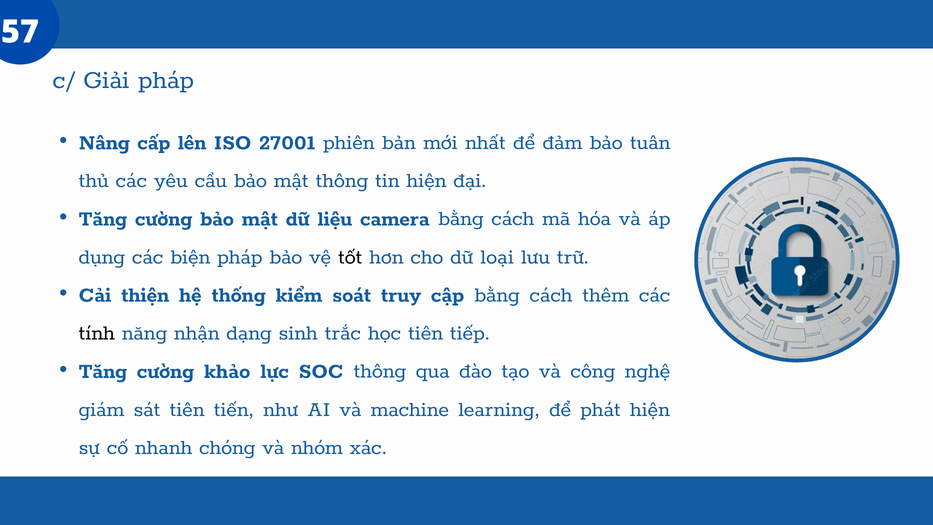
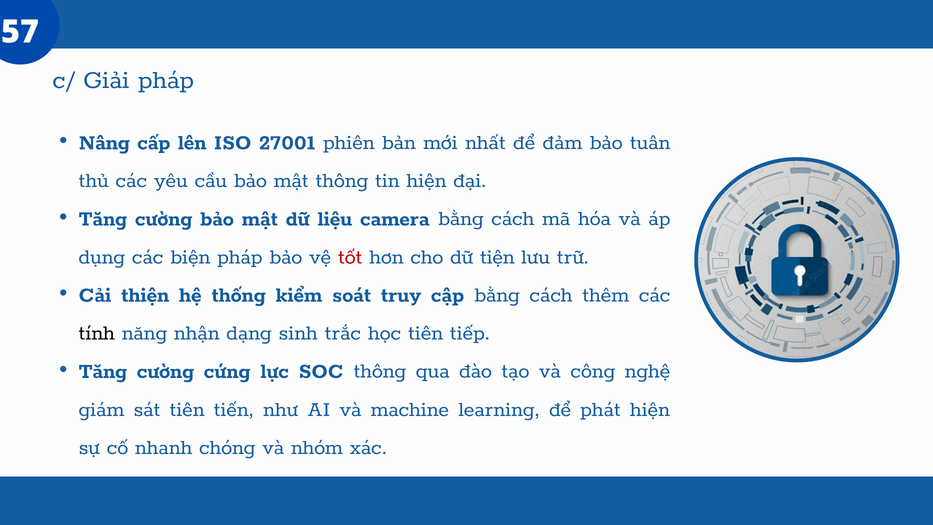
tốt colour: black -> red (350, 256)
loại: loại -> tiện (497, 256)
khảo: khảo -> cứng (227, 370)
